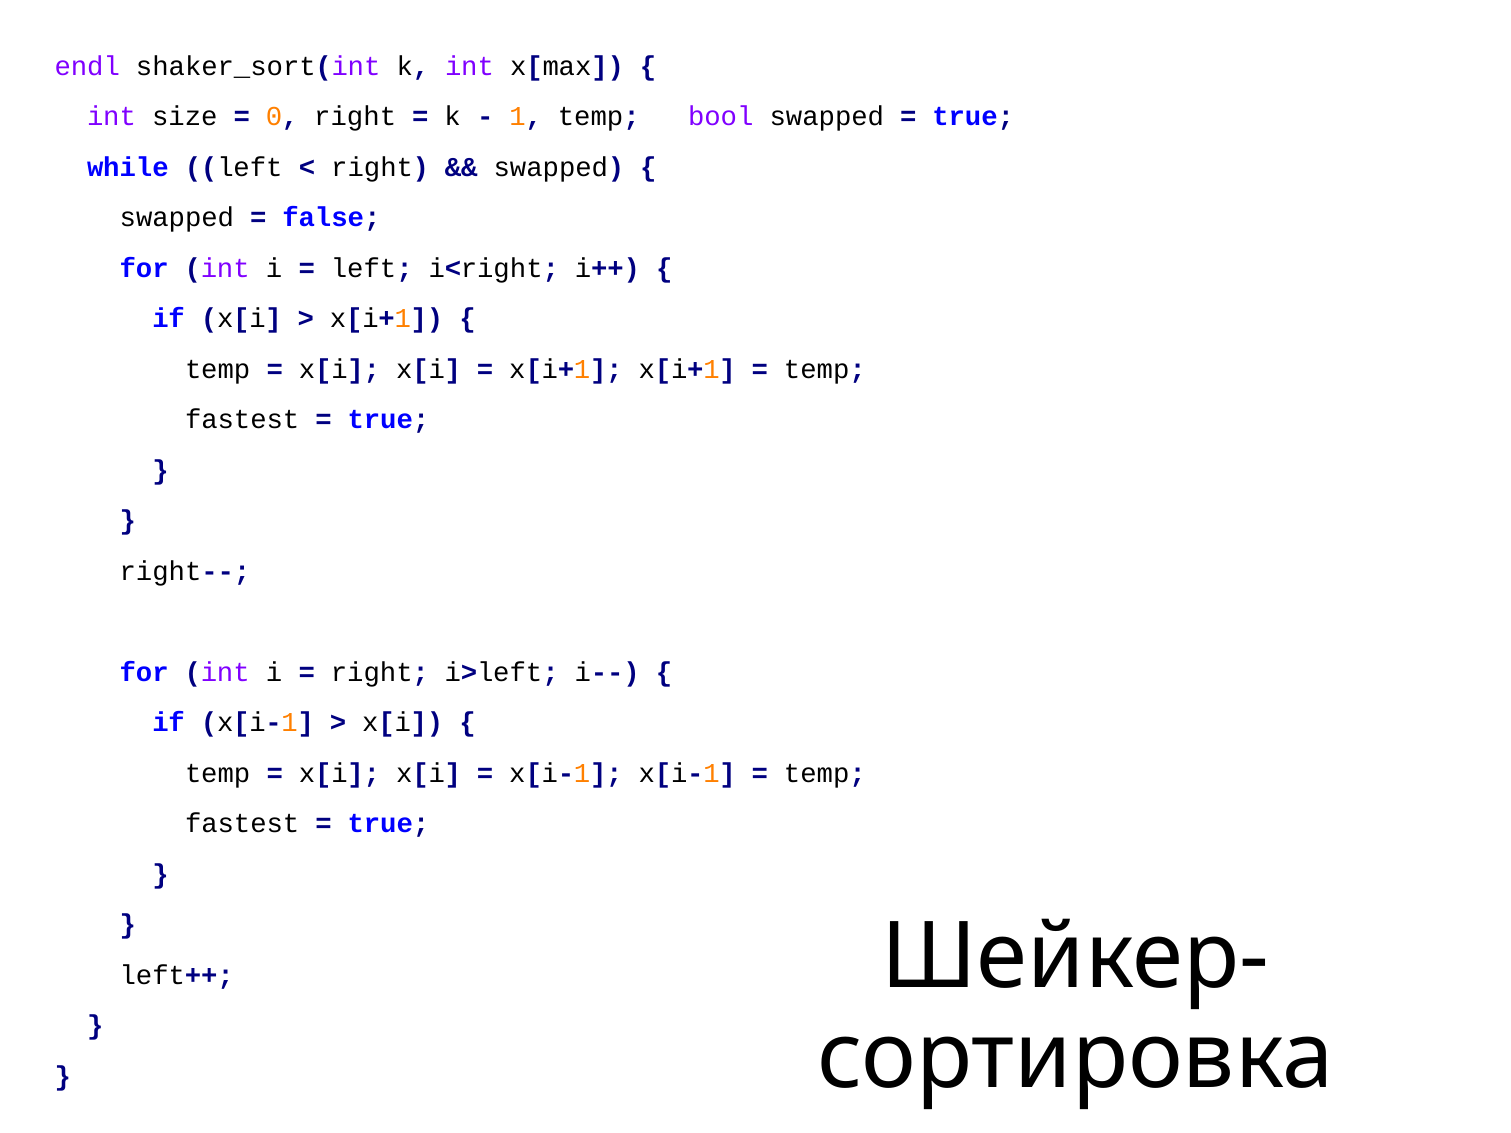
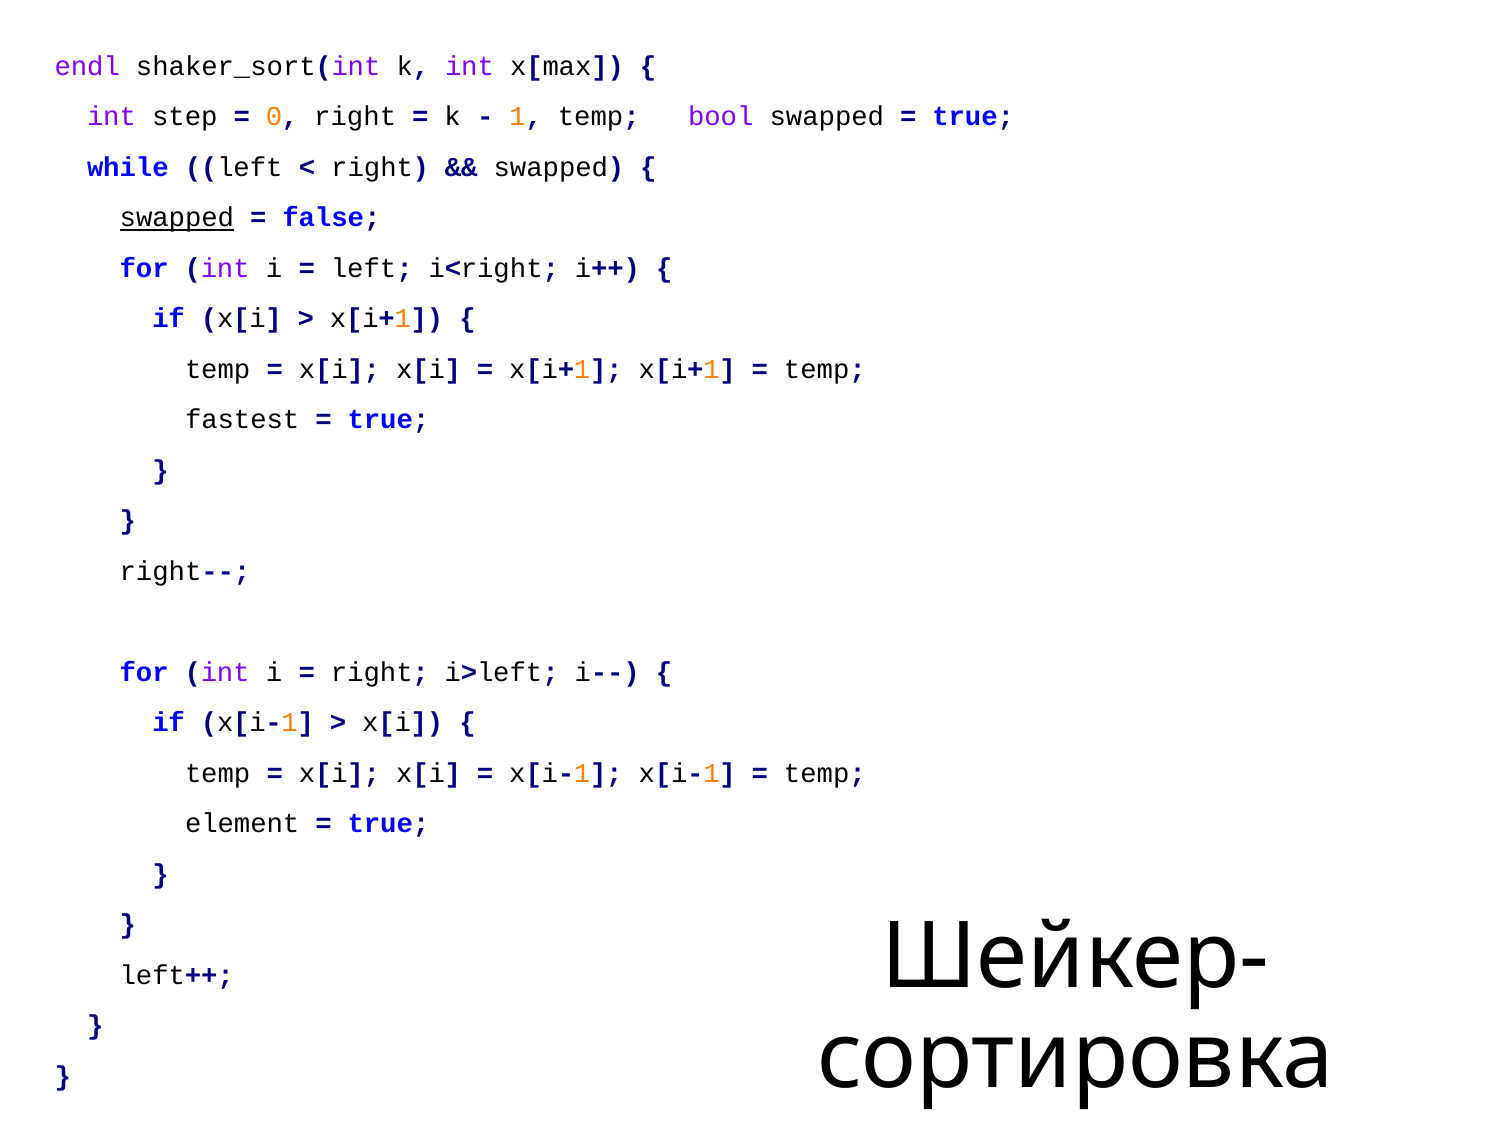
size: size -> step (185, 117)
swapped underline: none -> present (177, 218)
fastest: fastest -> element (242, 824)
